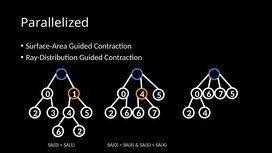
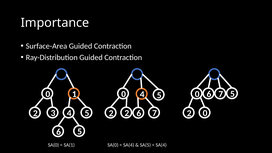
Parallelized: Parallelized -> Importance (55, 23)
2 6: 6 -> 2 (127, 113)
2 4: 4 -> 0 (205, 113)
6 2: 2 -> 5 (80, 132)
